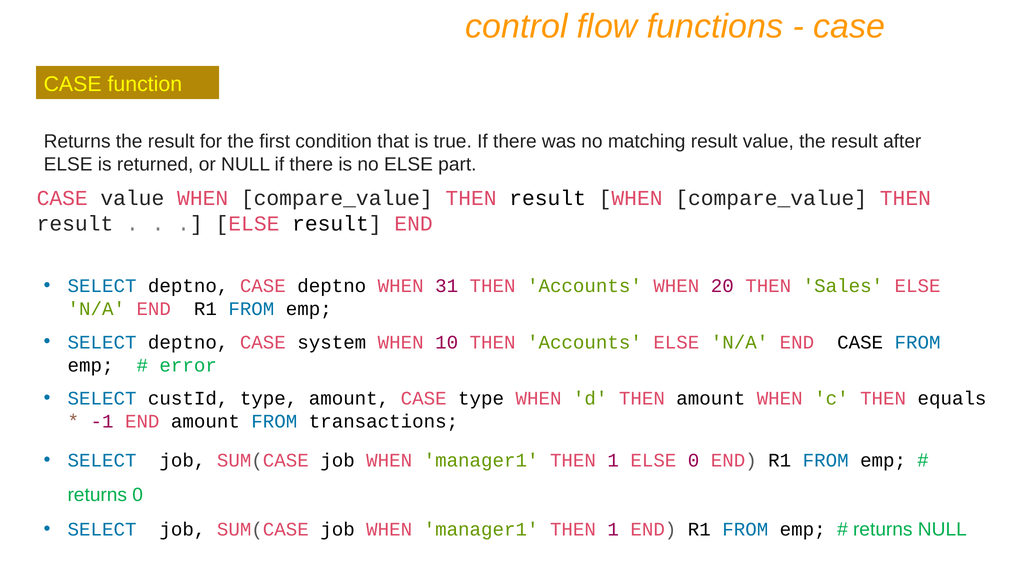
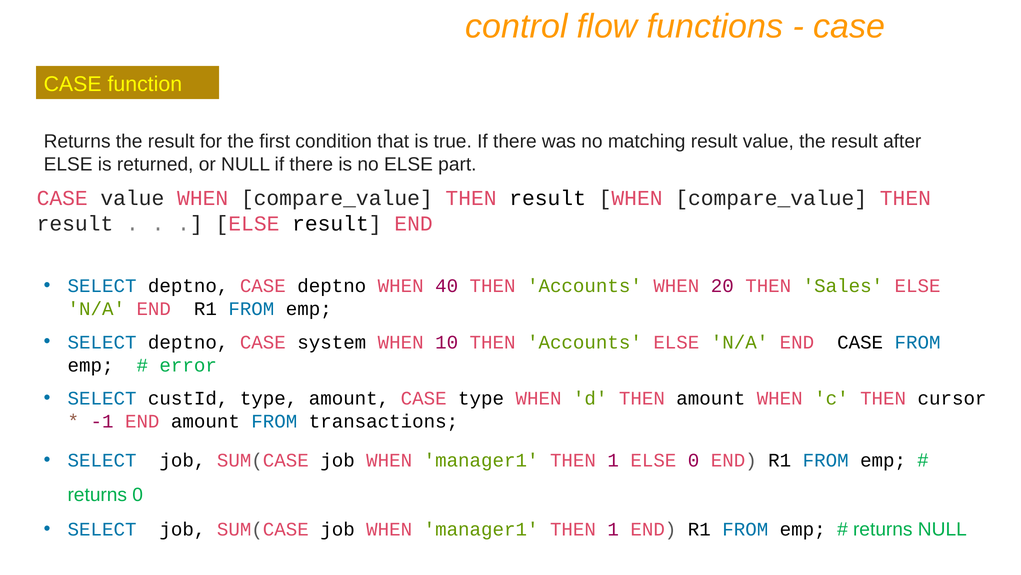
31: 31 -> 40 (447, 286)
equals: equals -> cursor (952, 398)
